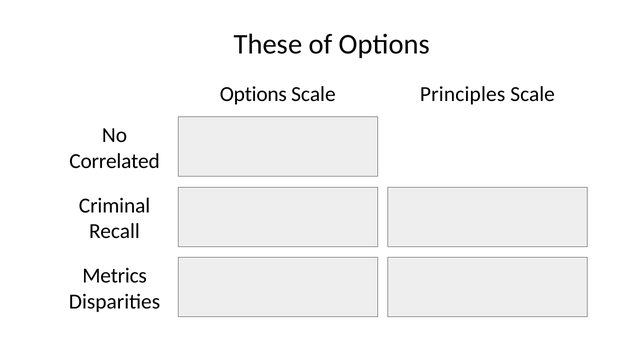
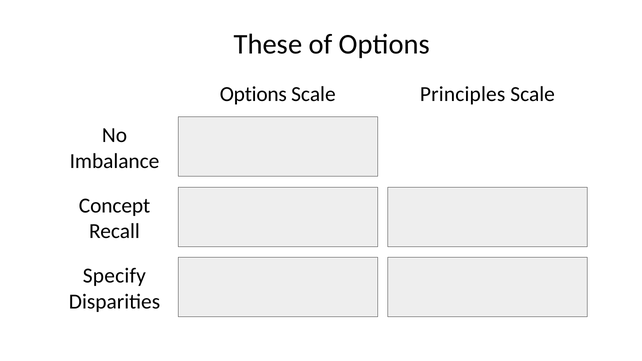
Correlated: Correlated -> Imbalance (114, 161)
Criminal: Criminal -> Concept (115, 206)
Metrics: Metrics -> Specify (114, 276)
